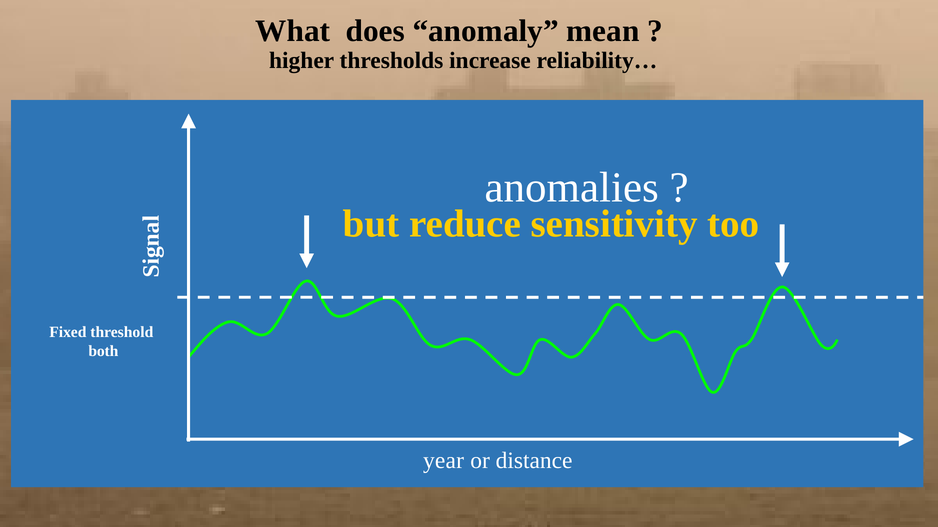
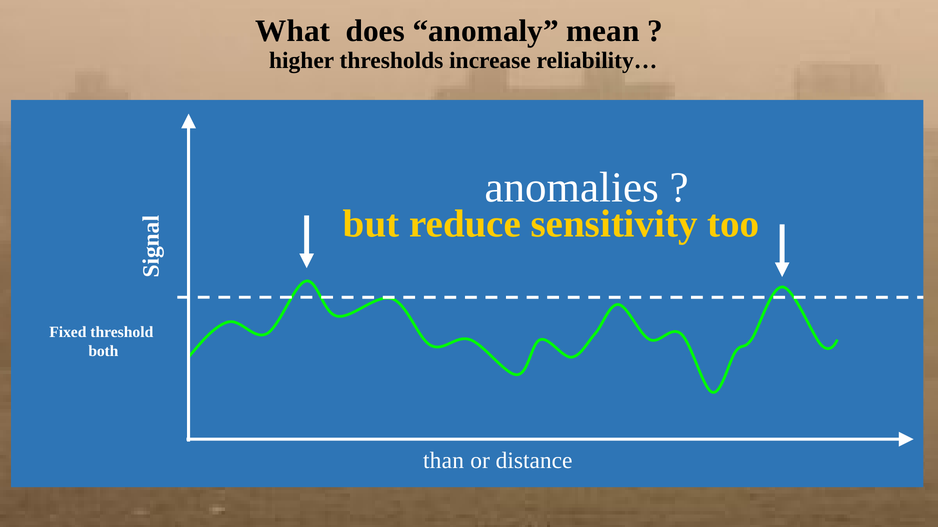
year: year -> than (444, 461)
